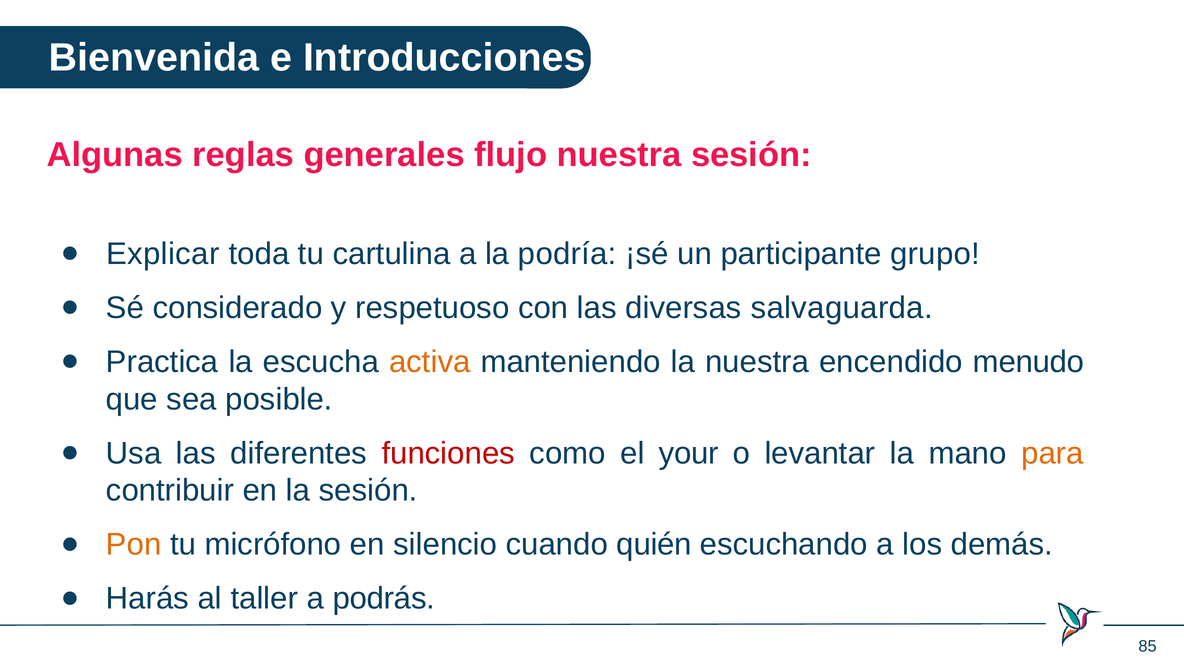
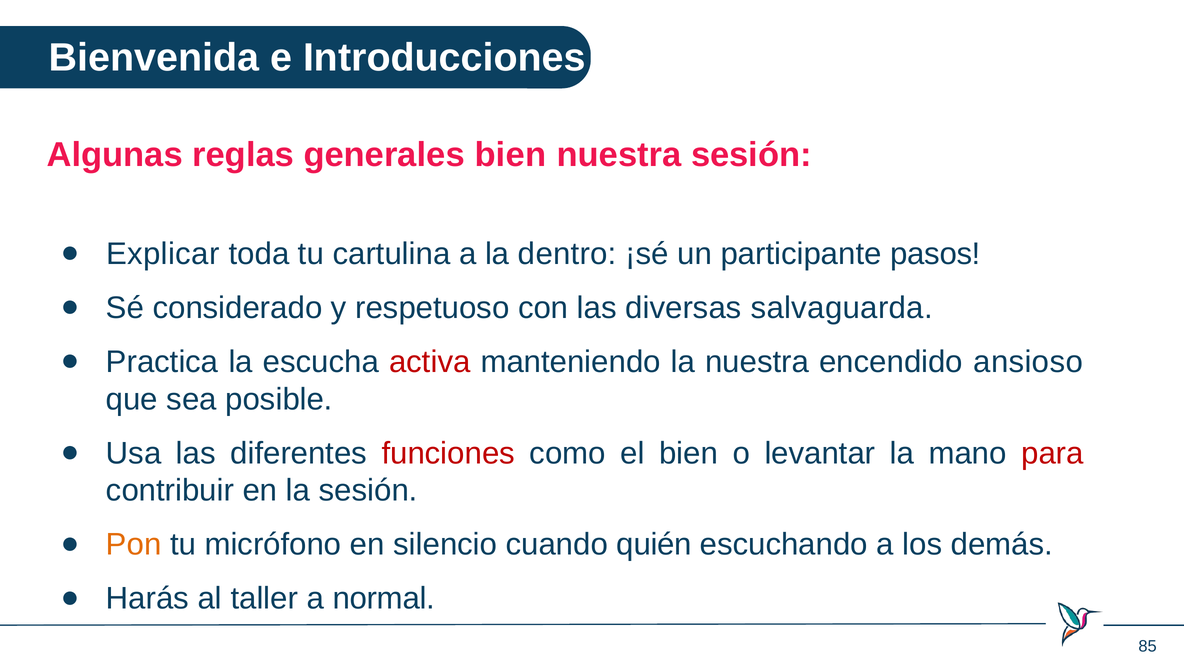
generales flujo: flujo -> bien (511, 155)
podría: podría -> dentro (567, 254)
grupo: grupo -> pasos (935, 254)
activa colour: orange -> red (430, 362)
menudo: menudo -> ansioso (1028, 362)
el your: your -> bien (689, 453)
para colour: orange -> red (1052, 453)
podrás: podrás -> normal (384, 599)
